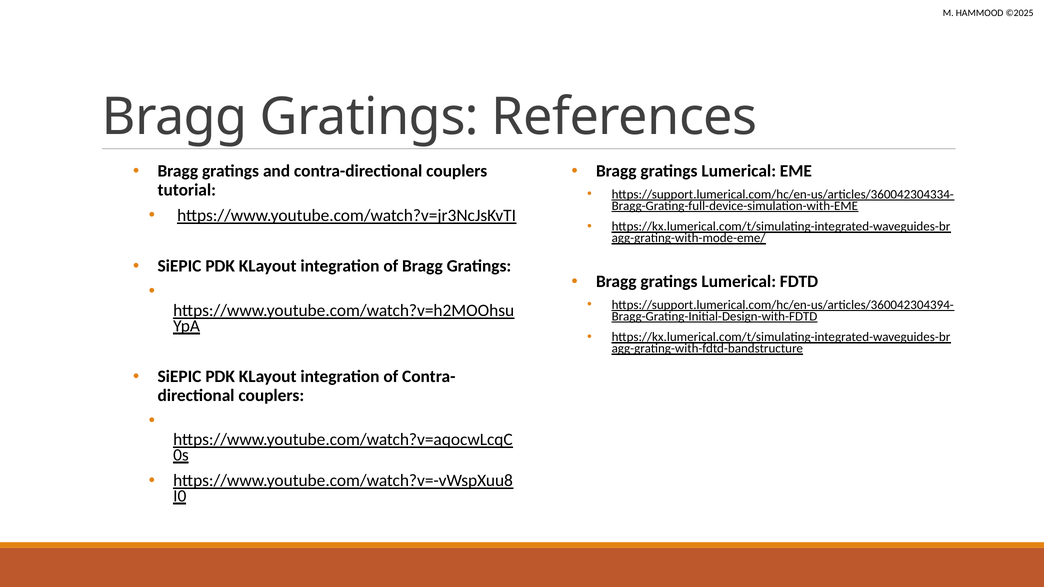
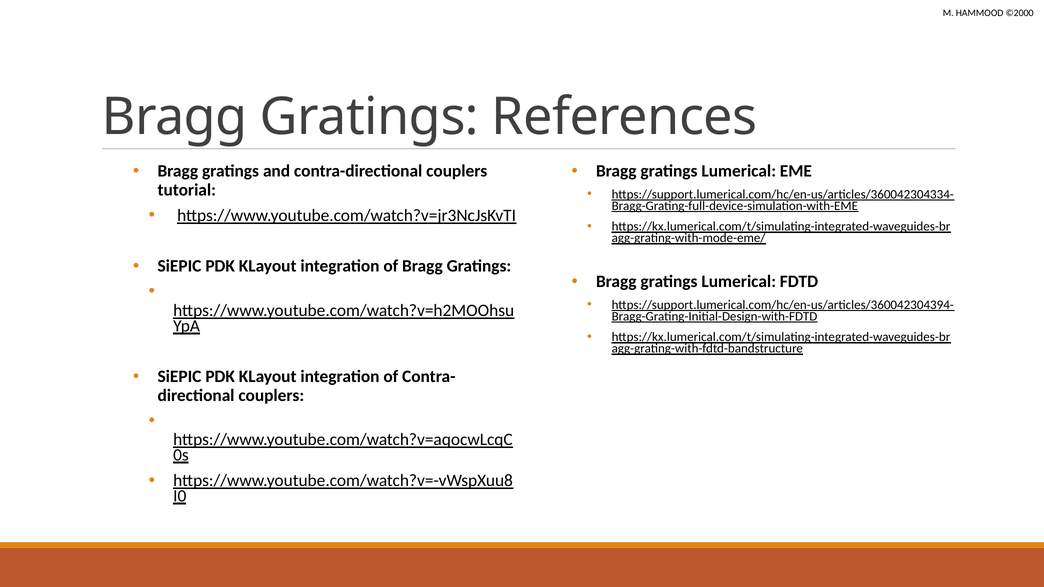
©2025: ©2025 -> ©2000 (1020, 13)
